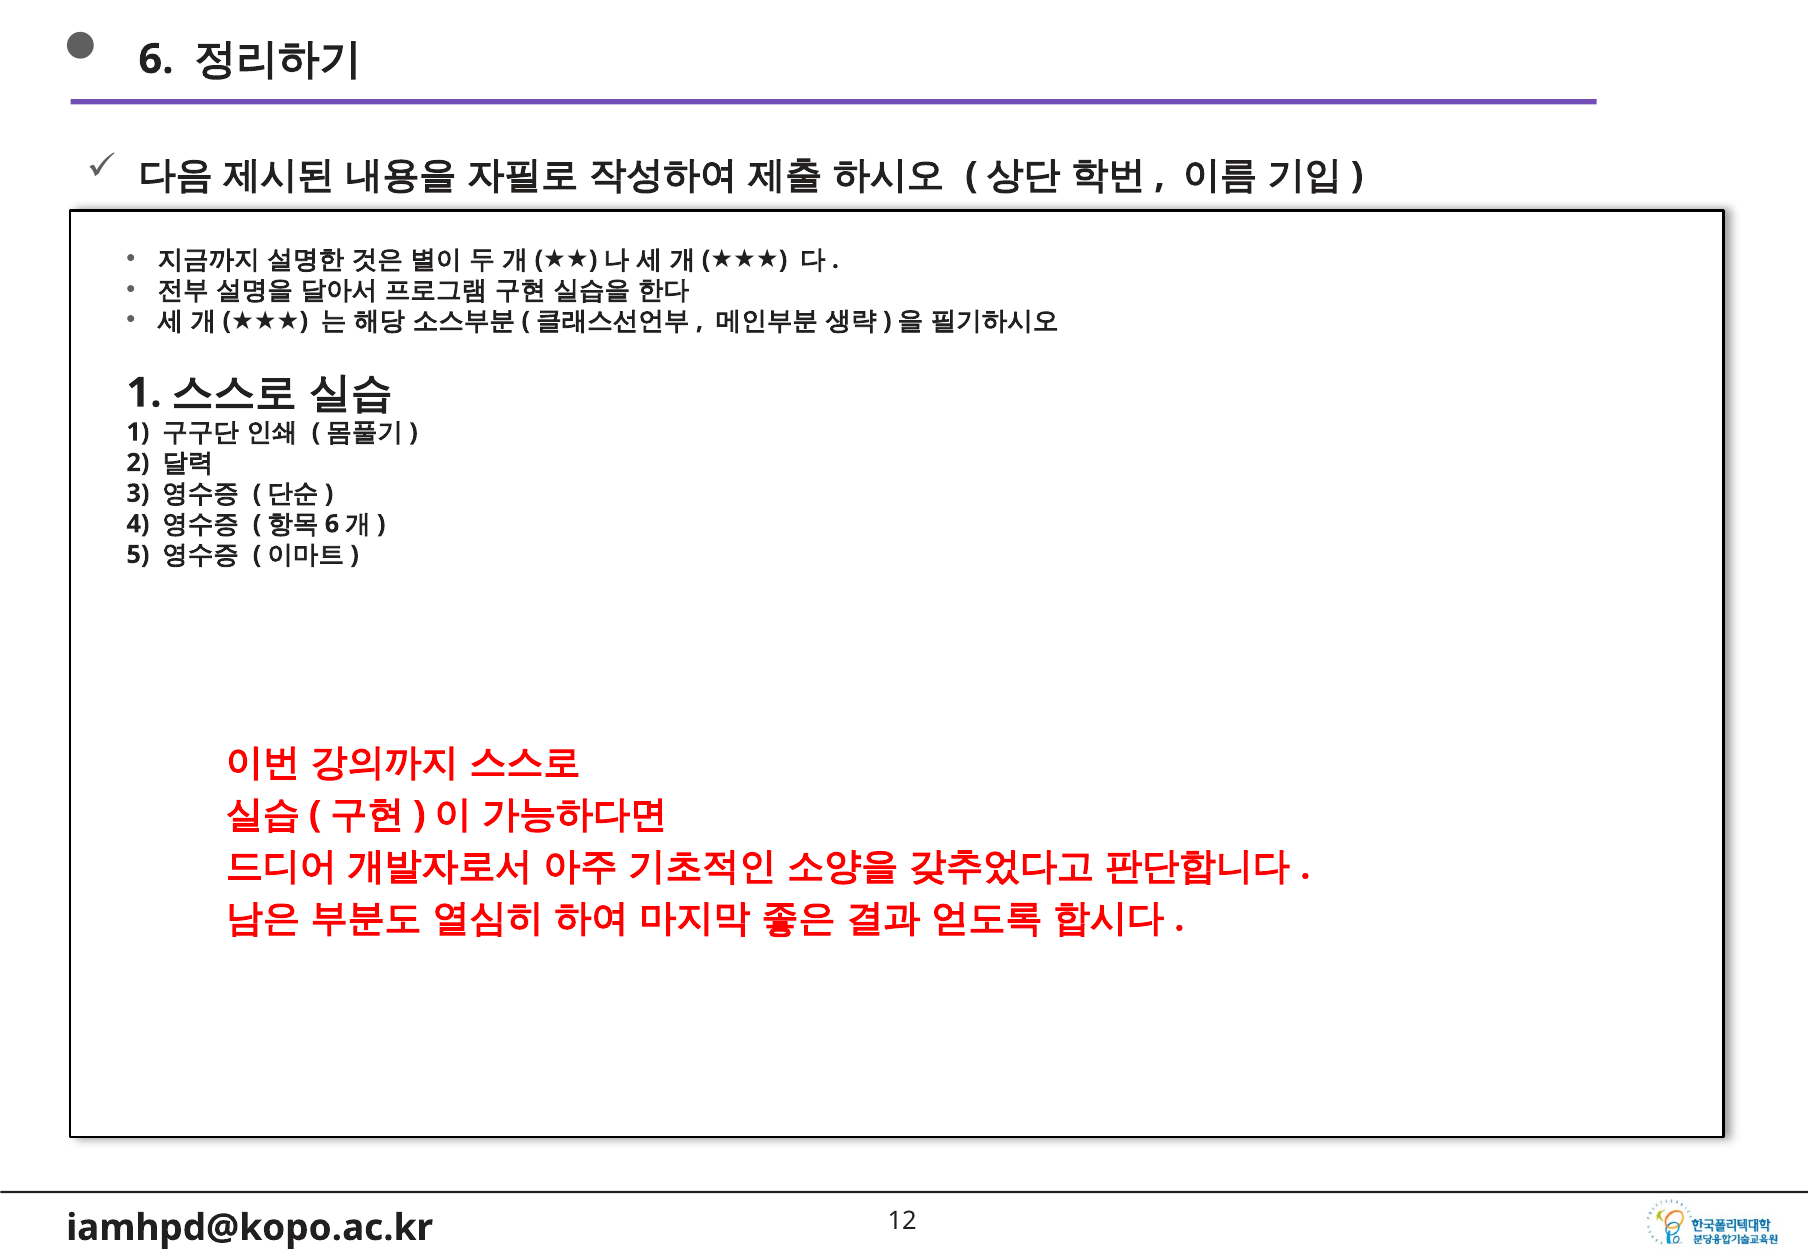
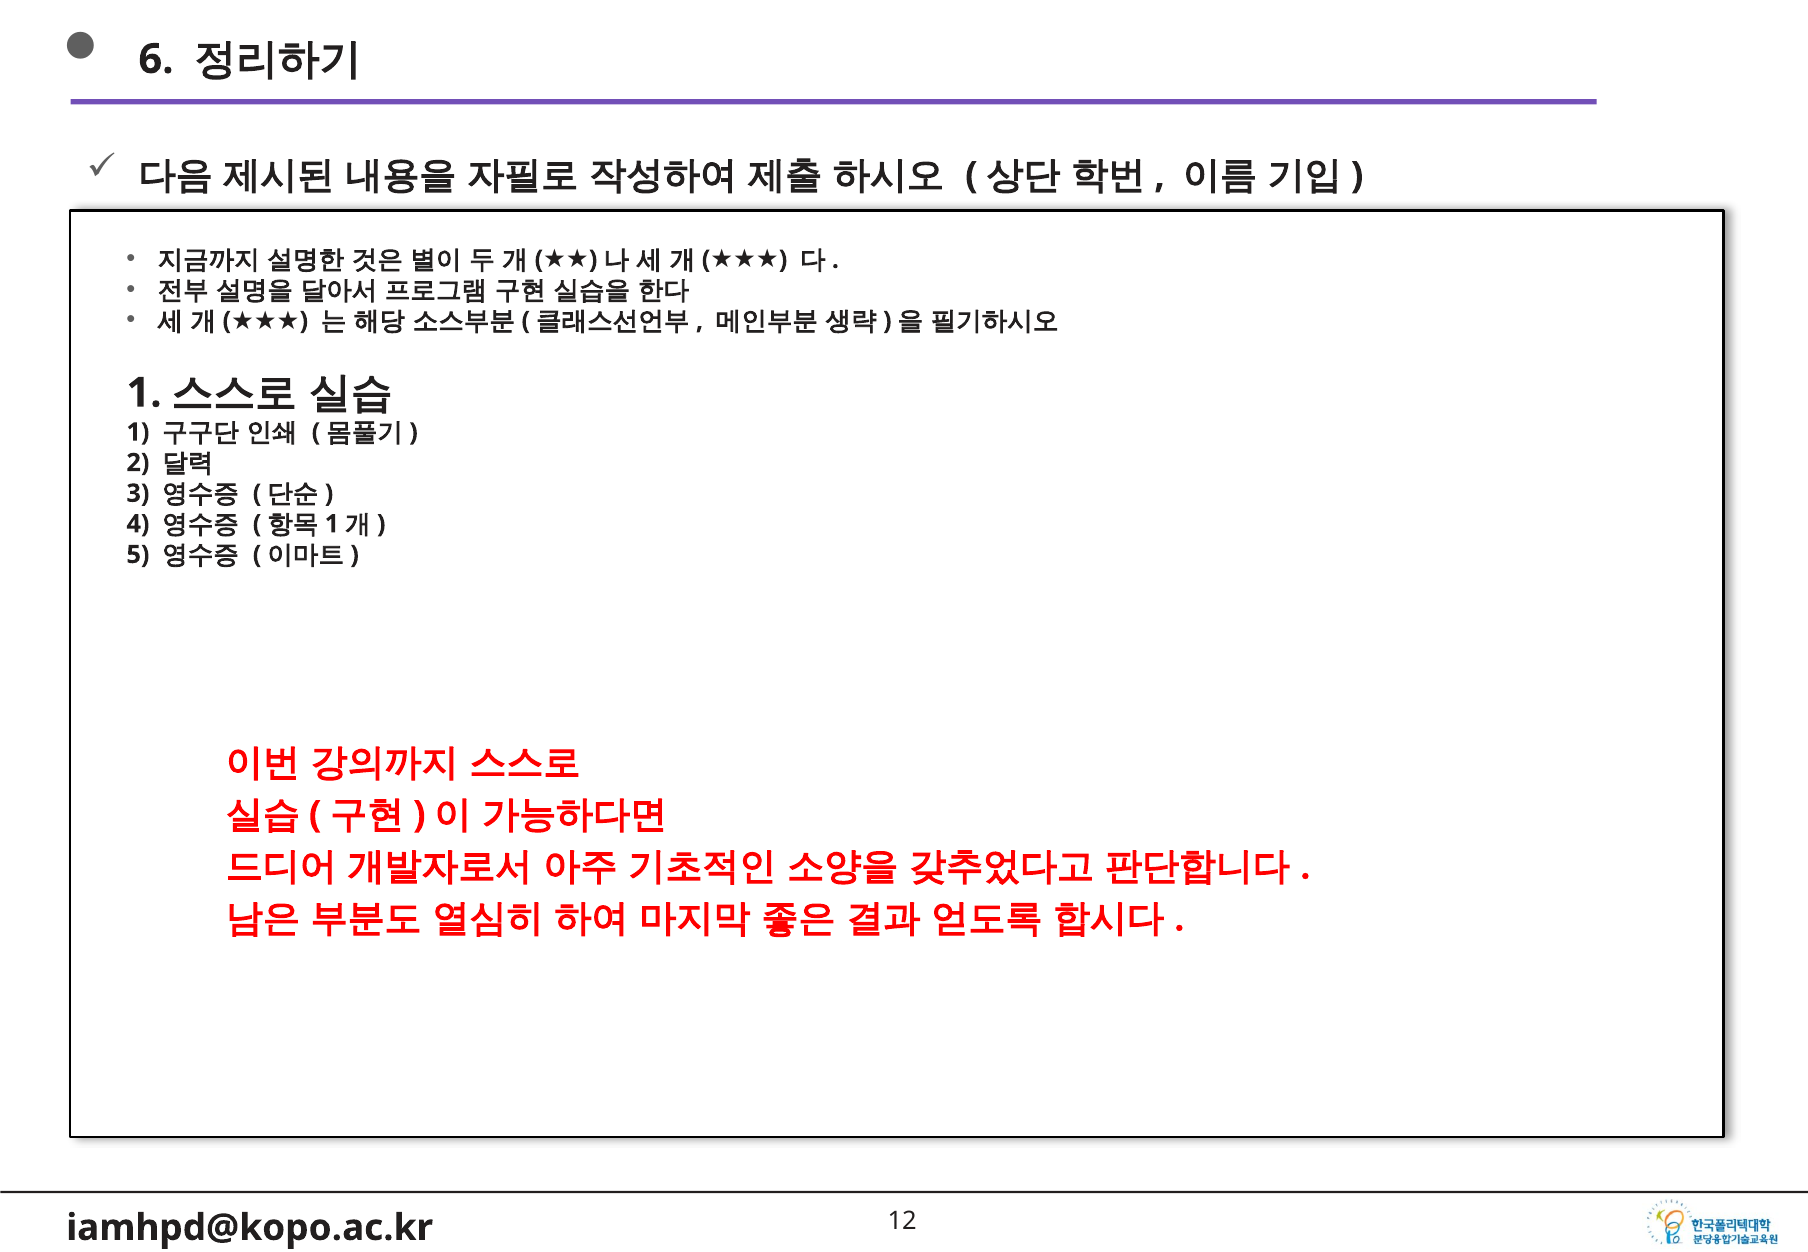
6: 6 -> 1 (332, 524)
